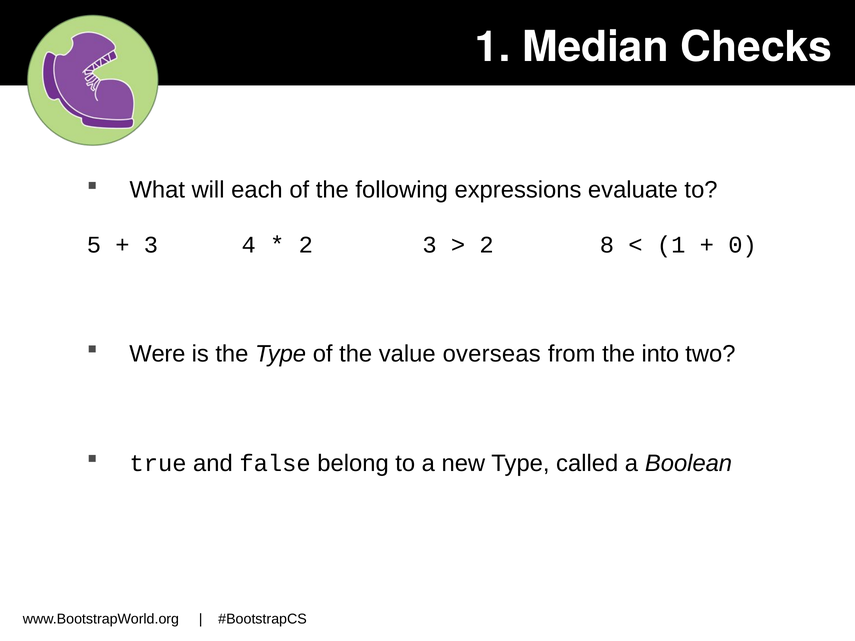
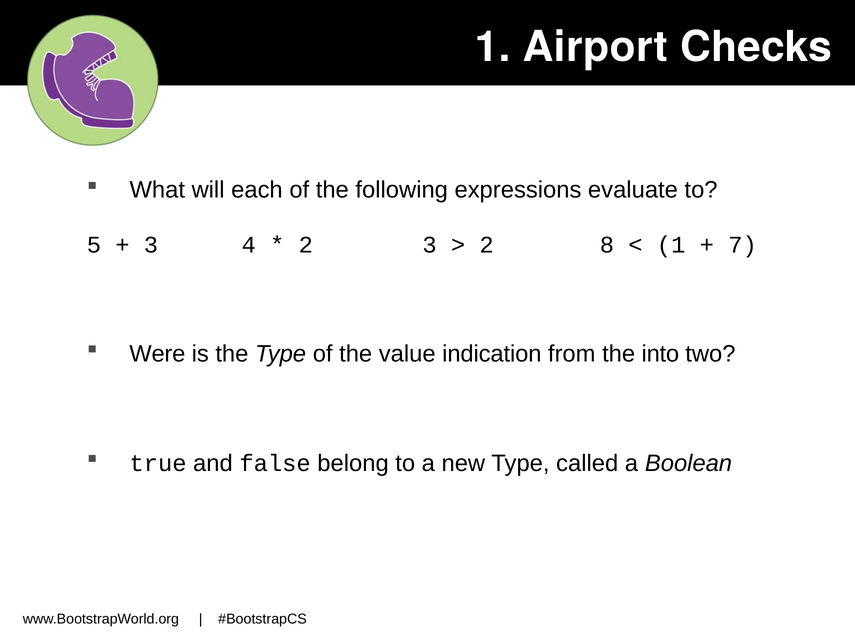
Median: Median -> Airport (595, 47)
0: 0 -> 7 (743, 245)
overseas: overseas -> indication (492, 354)
